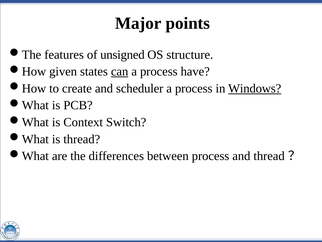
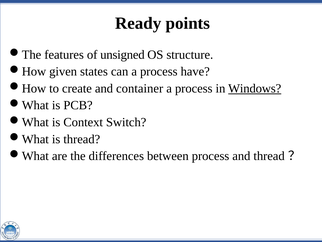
Major: Major -> Ready (138, 23)
can underline: present -> none (120, 71)
scheduler: scheduler -> container (140, 88)
